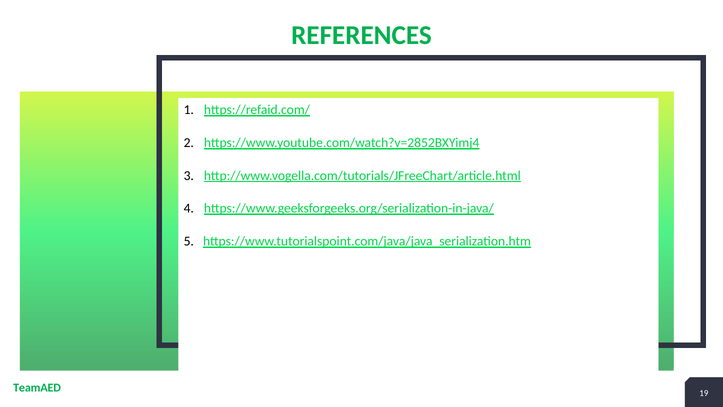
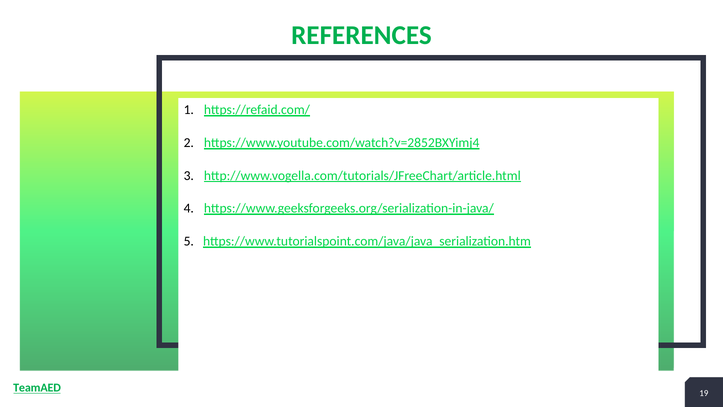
TeamAED underline: none -> present (37, 388)
